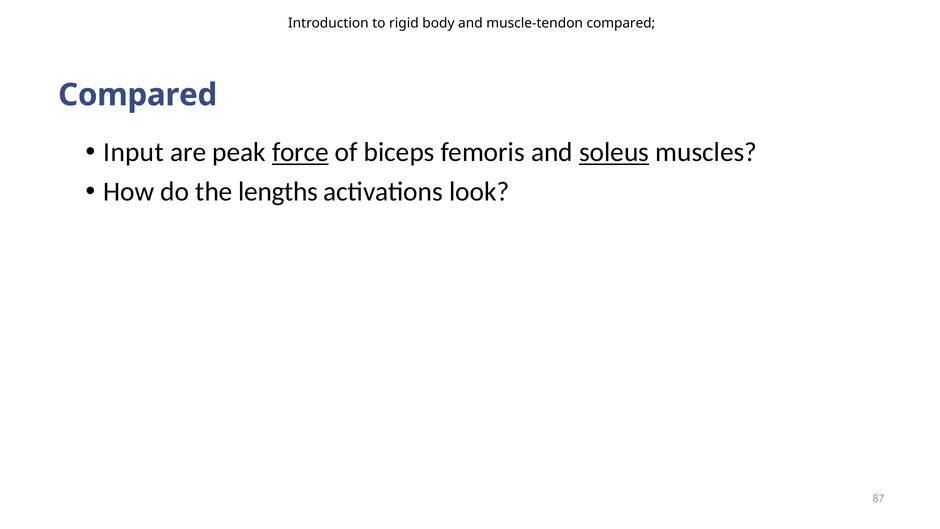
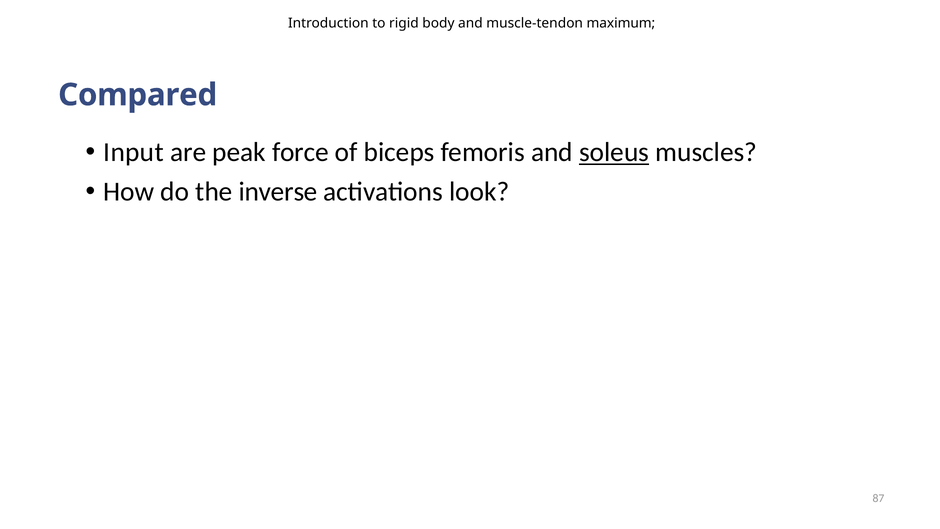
muscle-tendon compared: compared -> maximum (621, 23)
force underline: present -> none (300, 152)
lengths: lengths -> inverse (278, 192)
